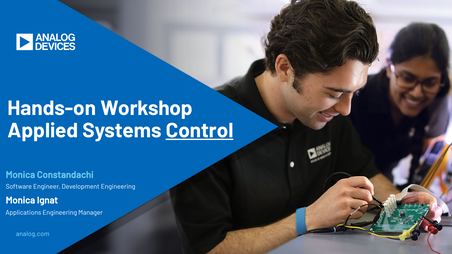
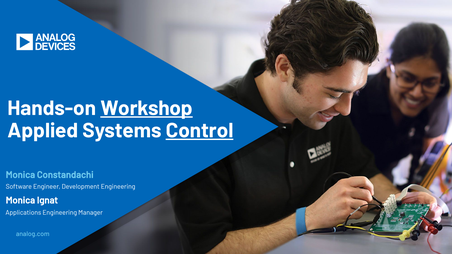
Workshop underline: none -> present (147, 108)
